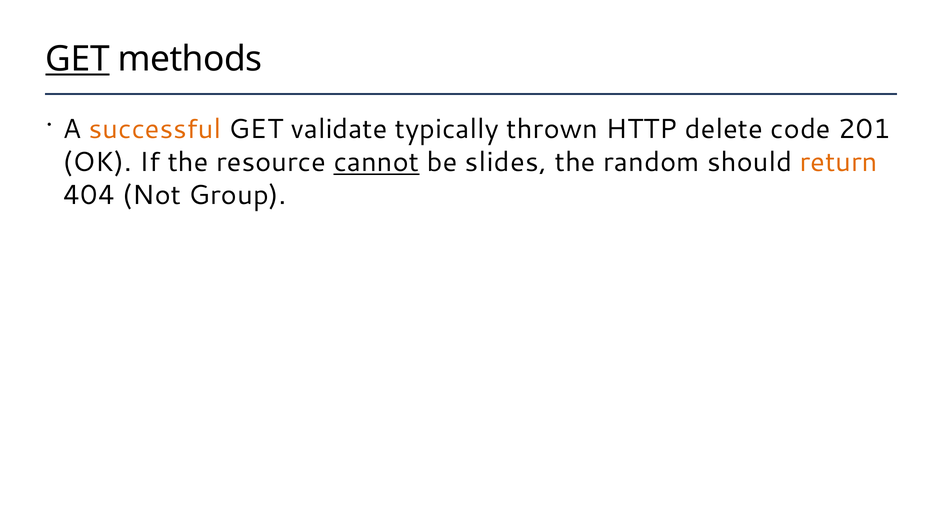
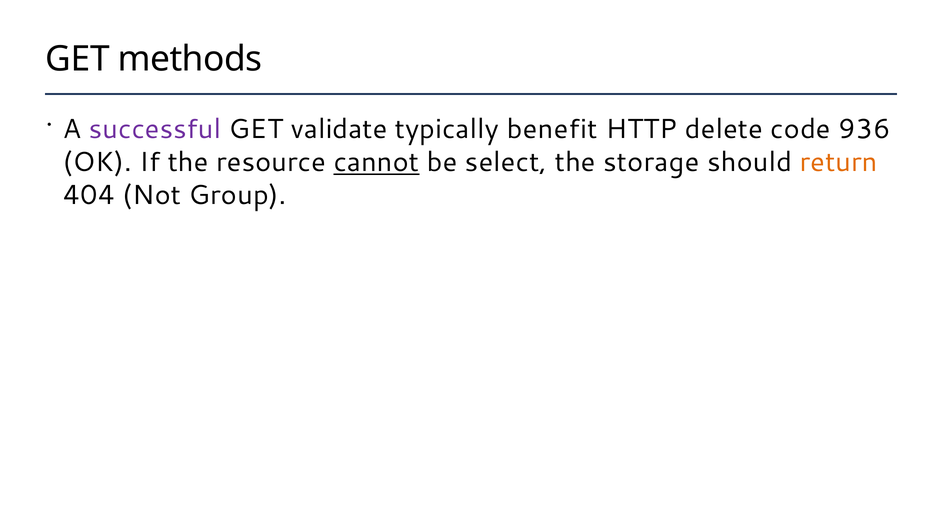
GET underline: present -> none (78, 59)
successful colour: orange -> purple (155, 129)
thrown: thrown -> benefit (552, 129)
201: 201 -> 936 (864, 129)
slides: slides -> select (506, 162)
random: random -> storage (651, 162)
